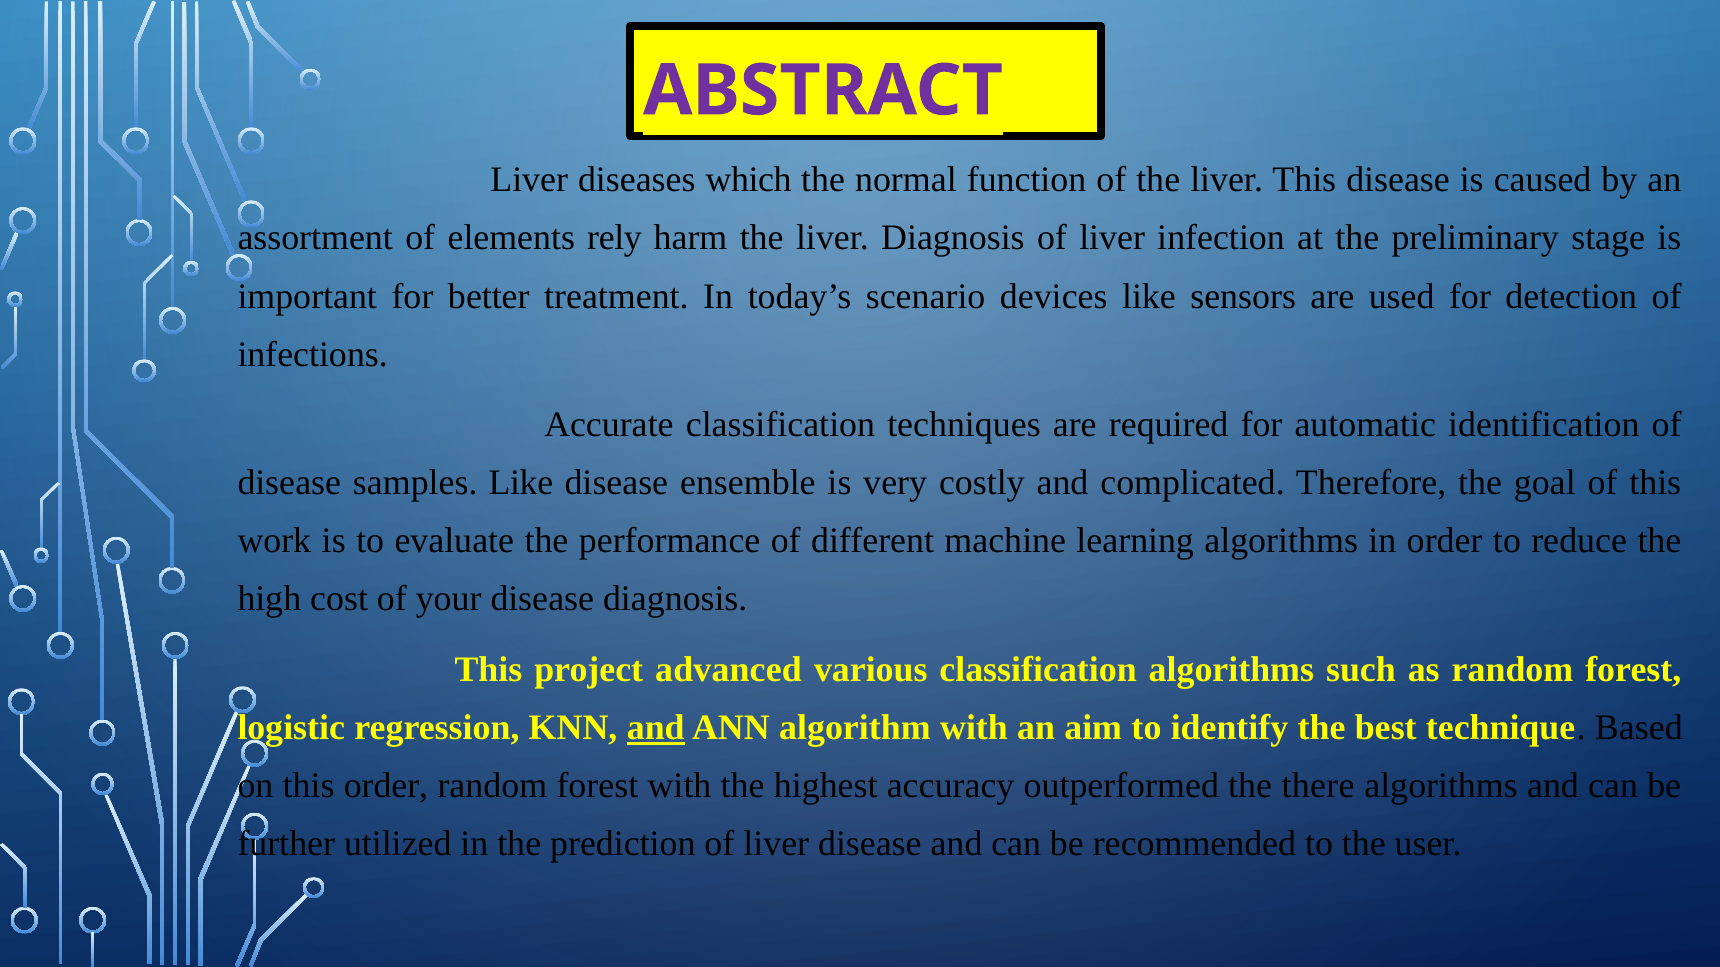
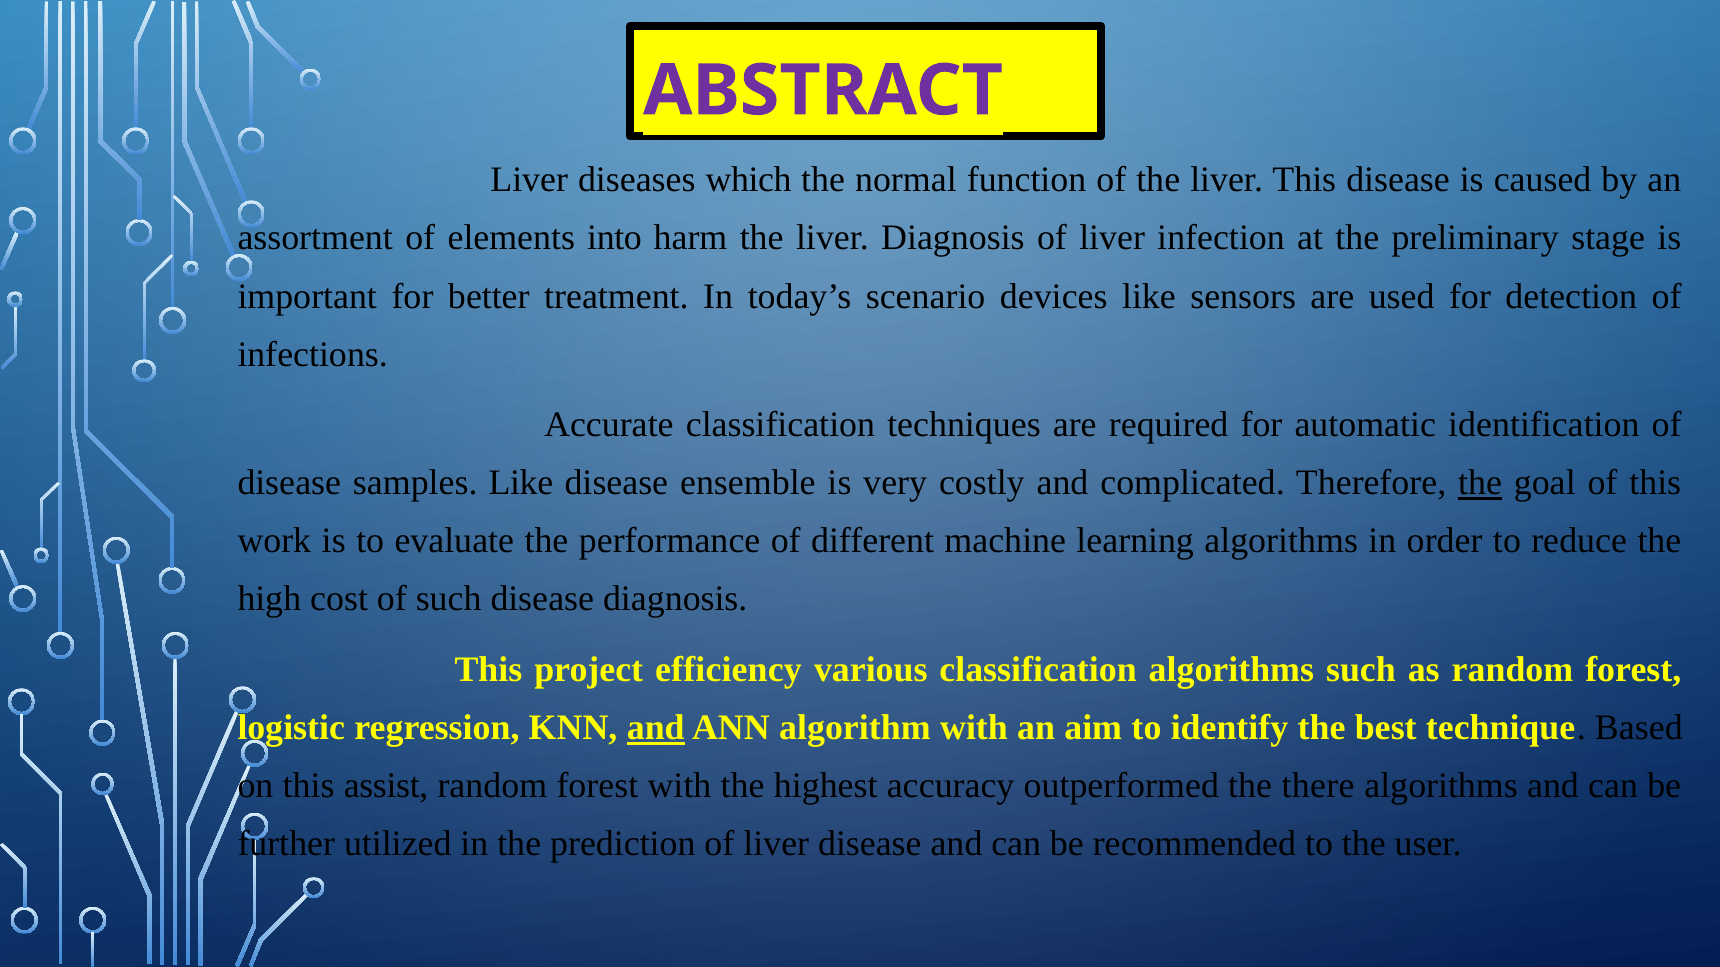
rely: rely -> into (615, 238)
the underline: none -> present (1480, 483)
of your: your -> such (449, 599)
advanced: advanced -> efficiency (728, 670)
this order: order -> assist (386, 786)
